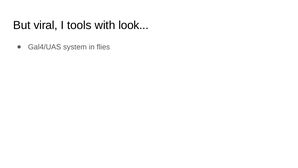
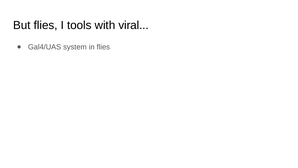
But viral: viral -> flies (46, 25)
look: look -> viral (134, 25)
